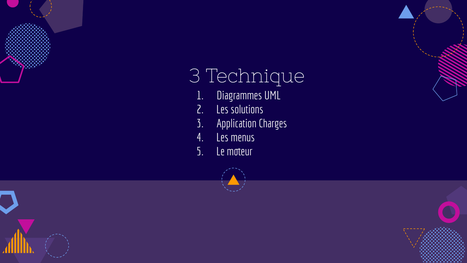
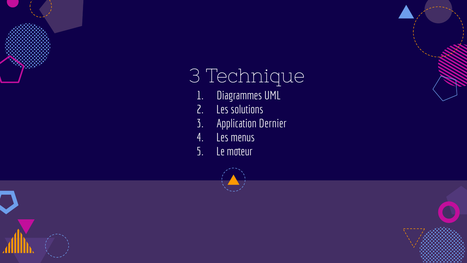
Charges: Charges -> Dernier (273, 124)
